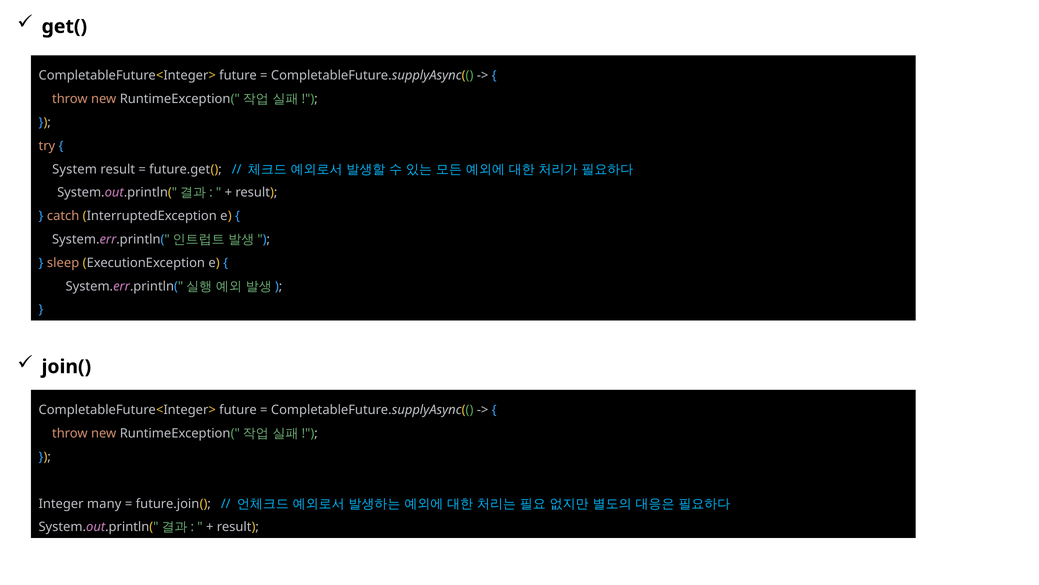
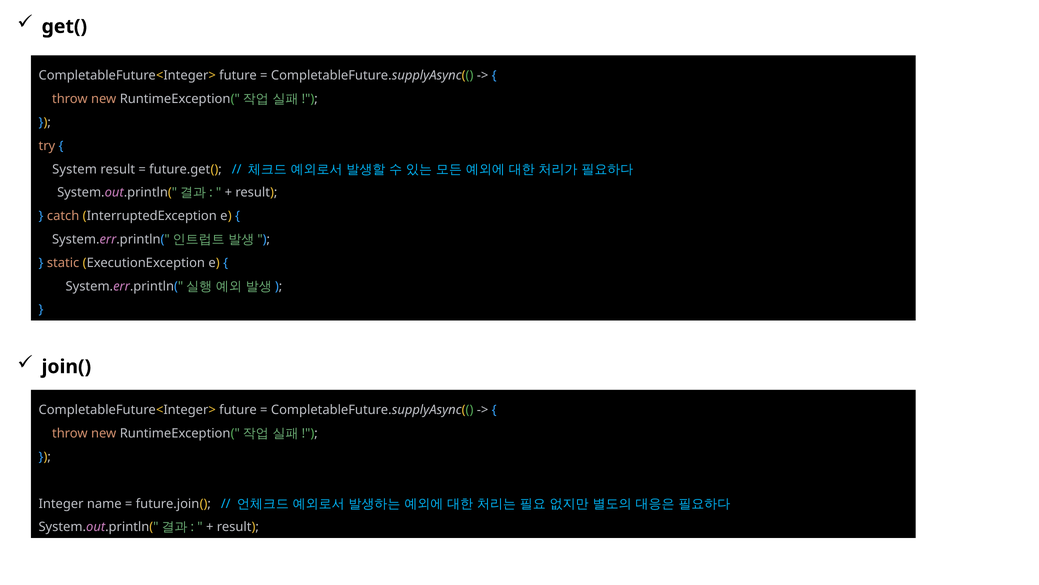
sleep: sleep -> static (63, 263)
many: many -> name (104, 503)
